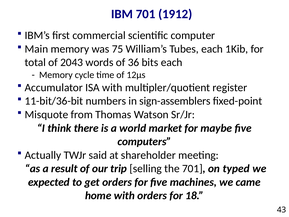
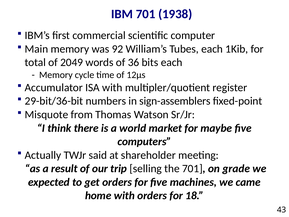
1912: 1912 -> 1938 (175, 14)
75: 75 -> 92 (118, 49)
2043: 2043 -> 2049 (72, 62)
11-bit/36-bit: 11-bit/36-bit -> 29-bit/36-bit (54, 101)
typed: typed -> grade (236, 168)
